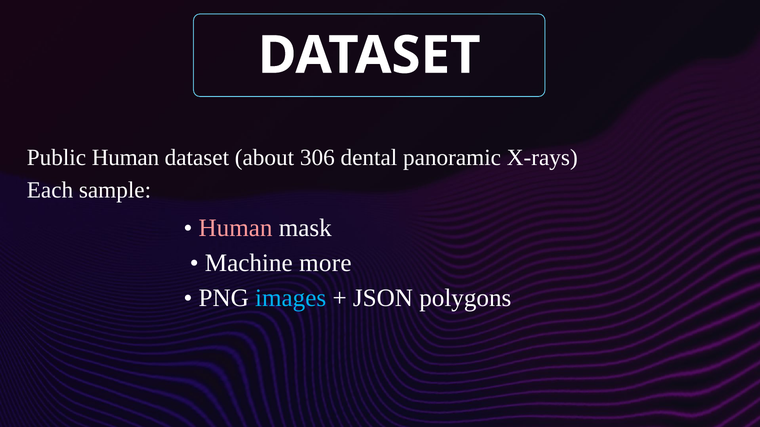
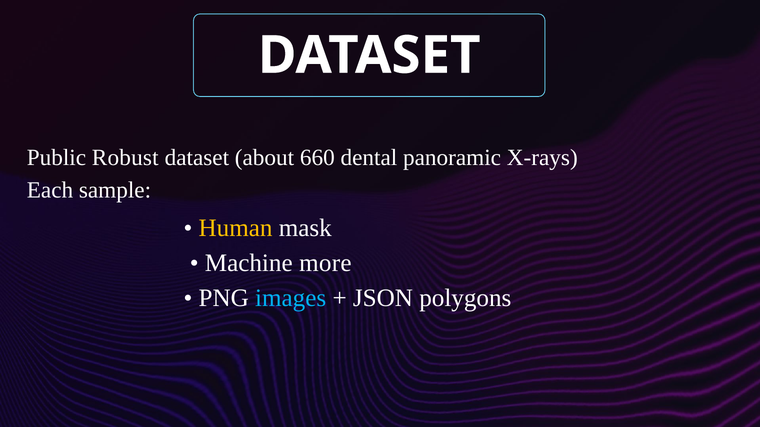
Public Human: Human -> Robust (125, 158)
306: 306 -> 660 (317, 158)
Human colour: pink -> yellow (236, 228)
